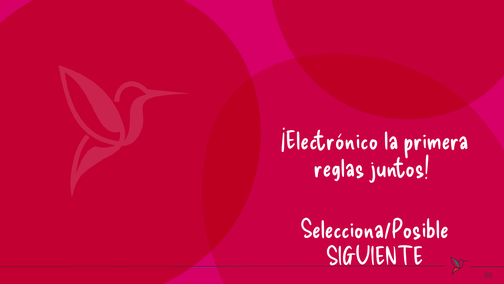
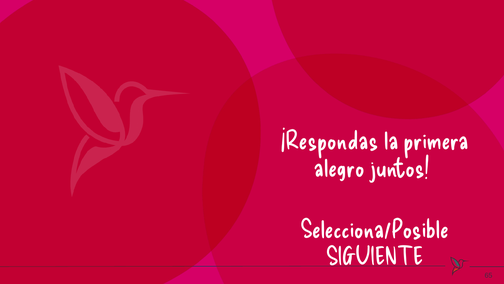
¡Electrónico: ¡Electrónico -> ¡Respondas (329, 141)
reglas: reglas -> alegro (339, 168)
